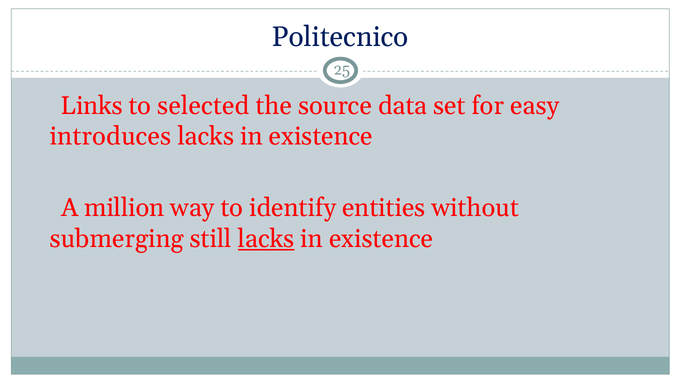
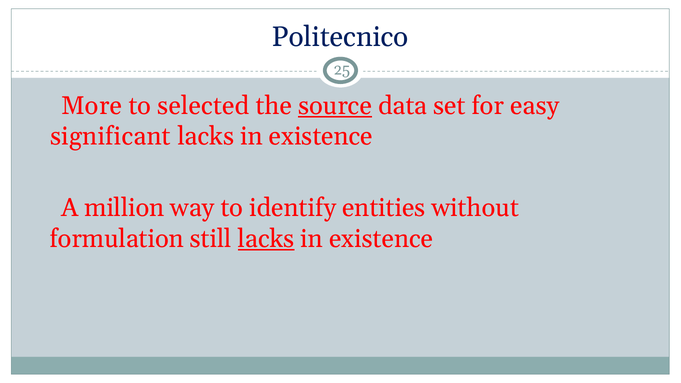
Links: Links -> More (92, 106)
source underline: none -> present (335, 106)
introduces: introduces -> significant (110, 136)
submerging: submerging -> formulation (117, 239)
